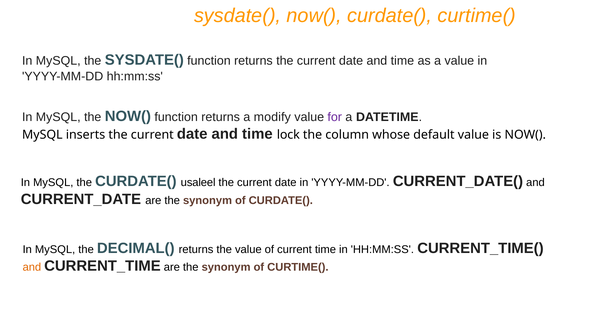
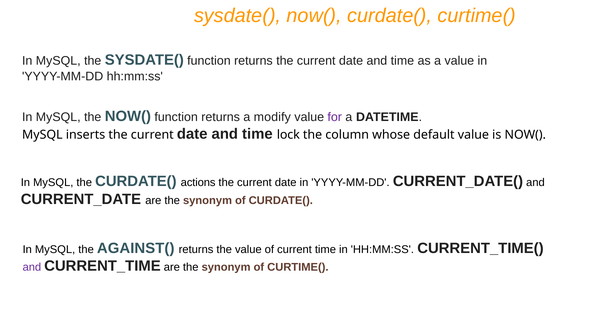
usaleel: usaleel -> actions (198, 182)
DECIMAL(: DECIMAL( -> AGAINST( (136, 248)
and colour: orange -> purple (32, 267)
